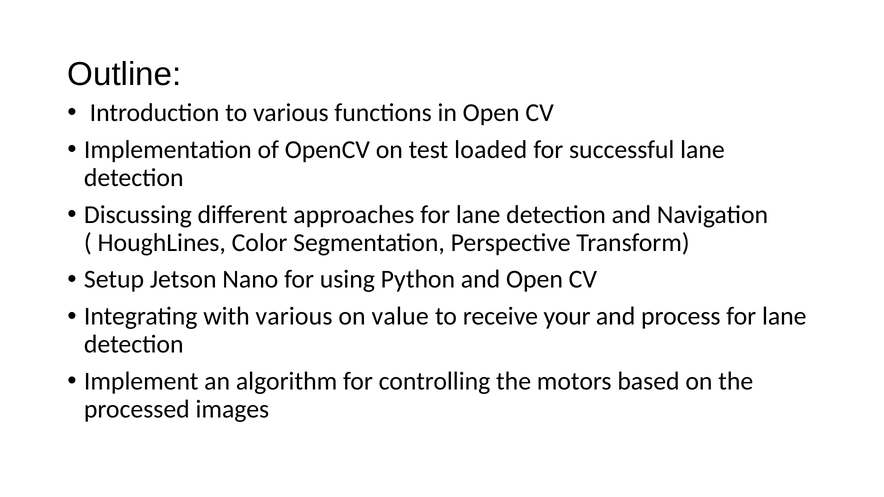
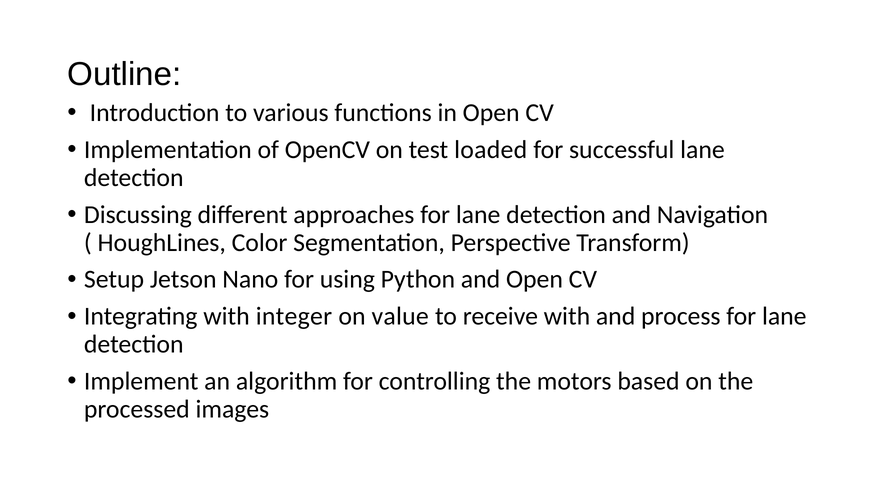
with various: various -> integer (294, 317)
receive your: your -> with (567, 317)
